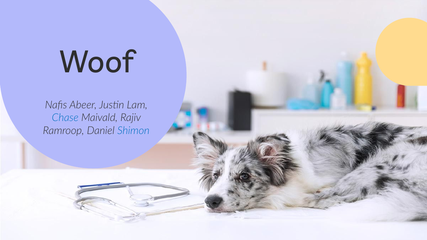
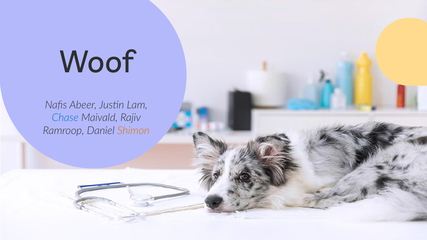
Shimon colour: blue -> orange (133, 131)
